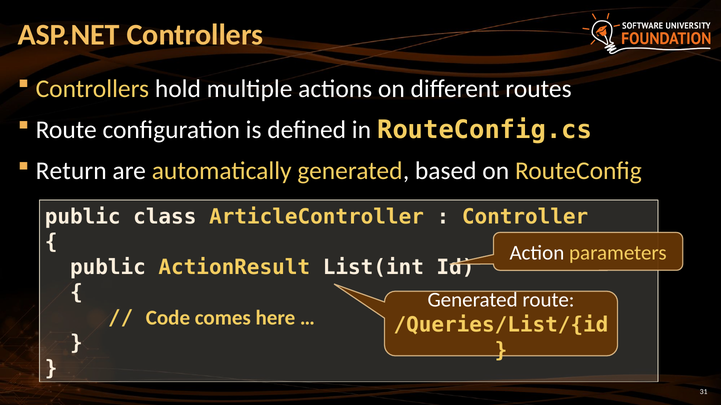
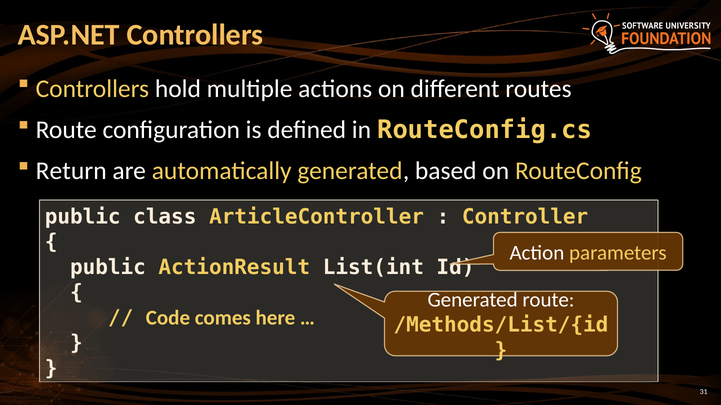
/Queries/List/{id: /Queries/List/{id -> /Methods/List/{id (501, 325)
